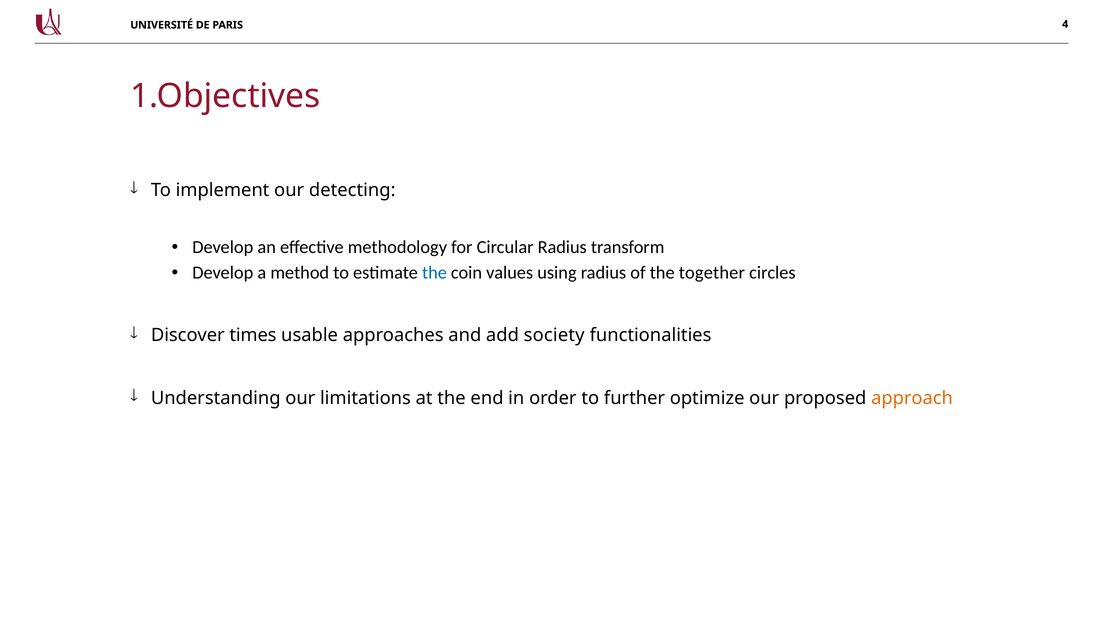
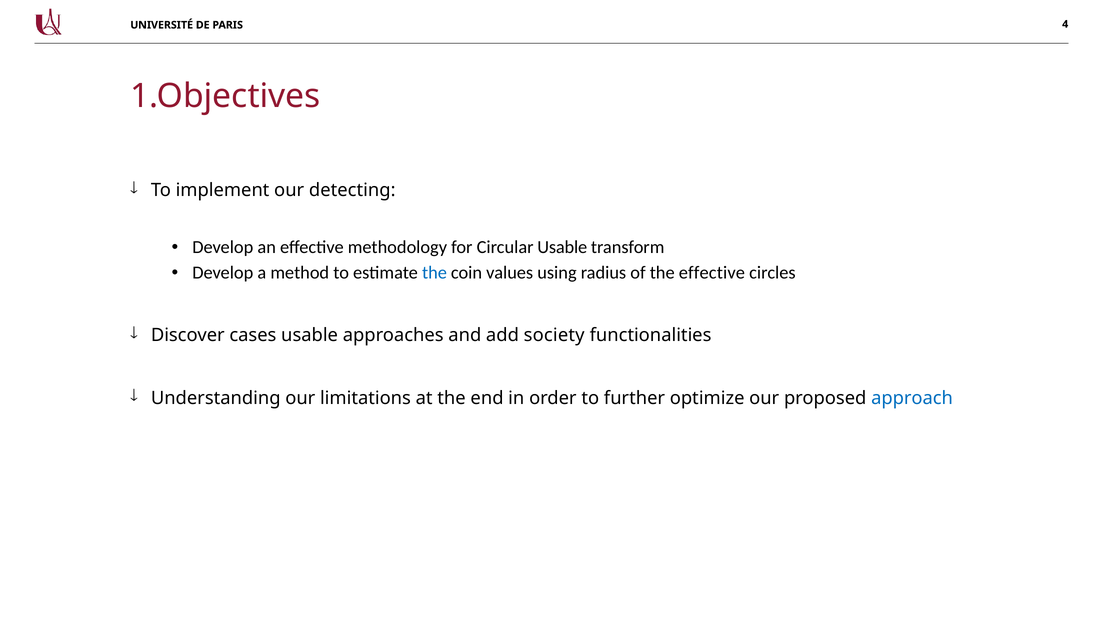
Circular Radius: Radius -> Usable (562, 247)
the together: together -> effective (712, 273)
times: times -> cases (253, 336)
approach colour: orange -> blue (912, 398)
